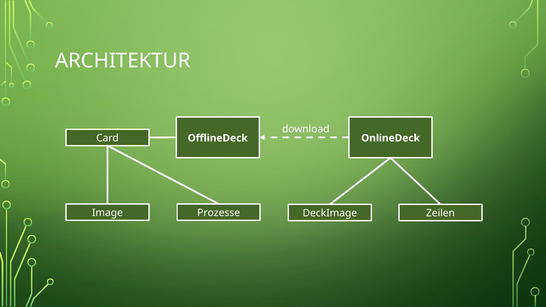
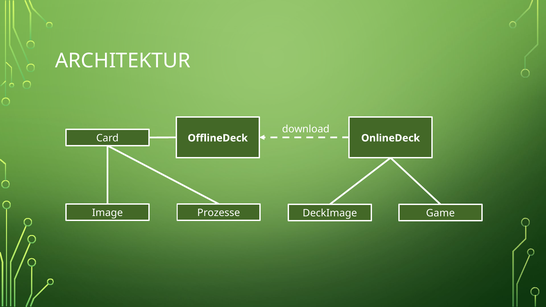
Zeilen: Zeilen -> Game (440, 213)
